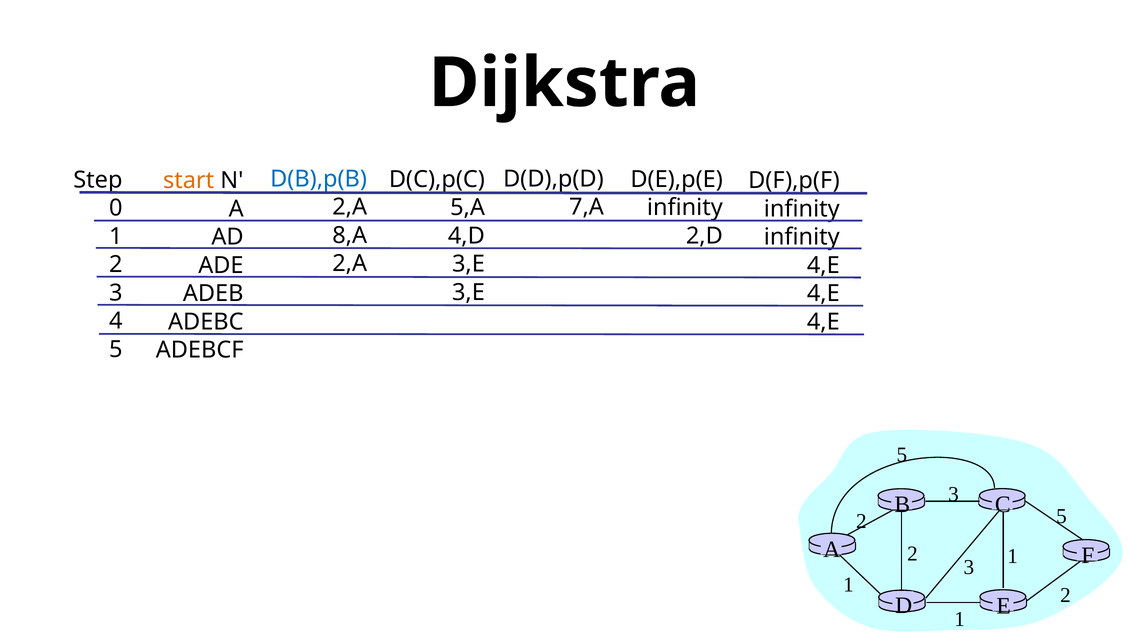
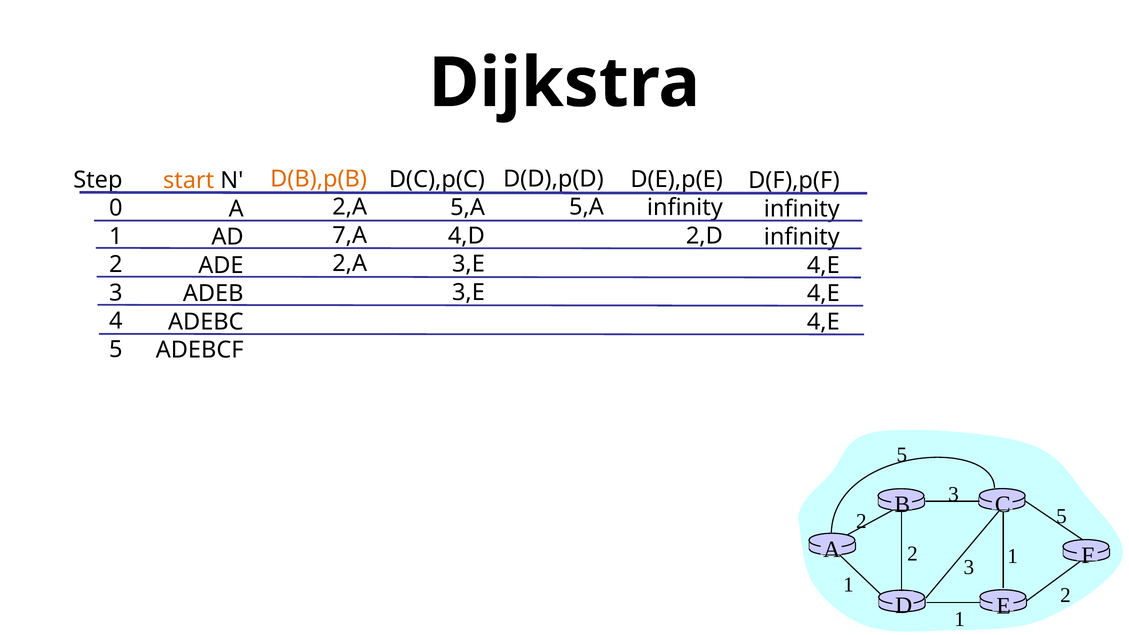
D(B),p(B colour: blue -> orange (319, 179)
7,A: 7,A -> 5,A (586, 207)
8,A: 8,A -> 7,A (350, 235)
